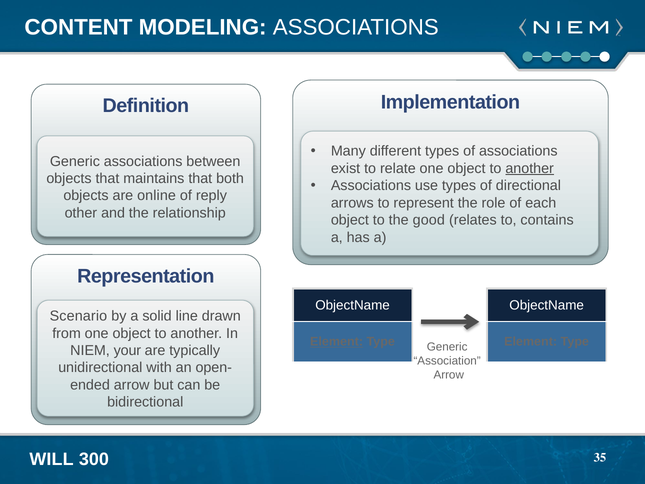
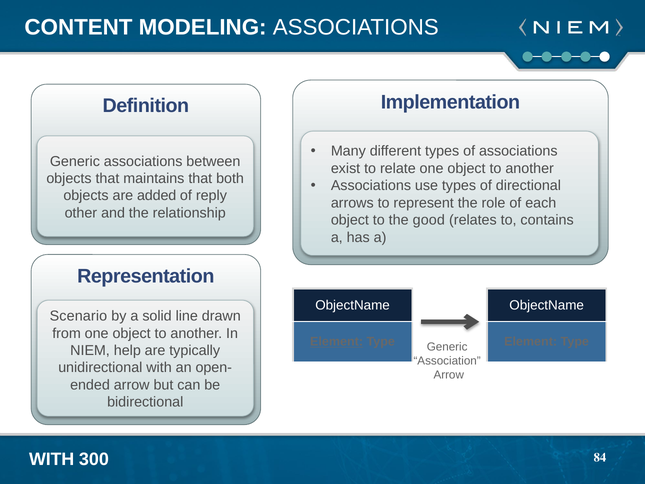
another underline: present -> none (530, 168)
online: online -> added (157, 196)
your: your -> help (127, 350)
WILL: WILL -> WITH (52, 459)
35: 35 -> 84 (600, 457)
